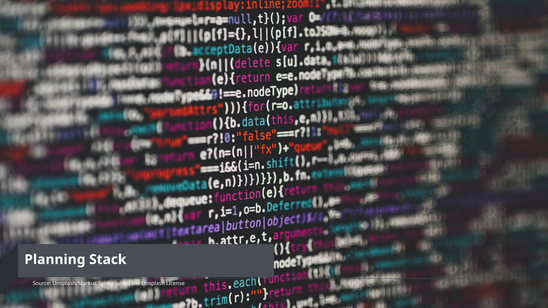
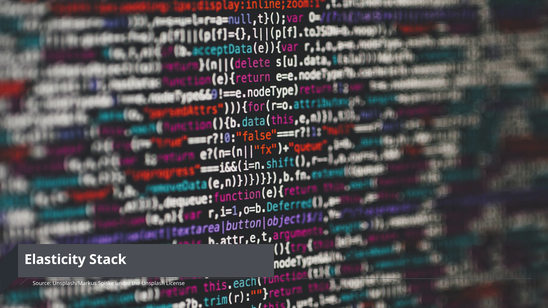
Planning: Planning -> Elasticity (55, 260)
